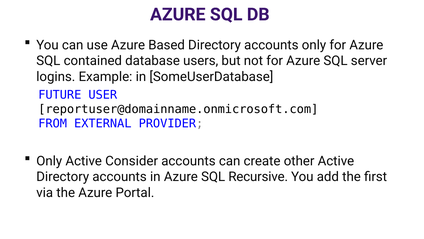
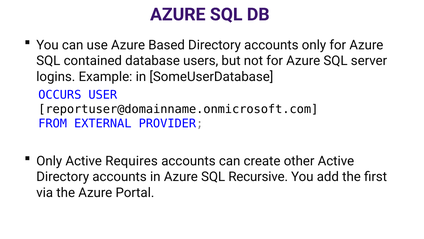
FUTURE: FUTURE -> OCCURS (60, 95)
Consider: Consider -> Requires (132, 161)
